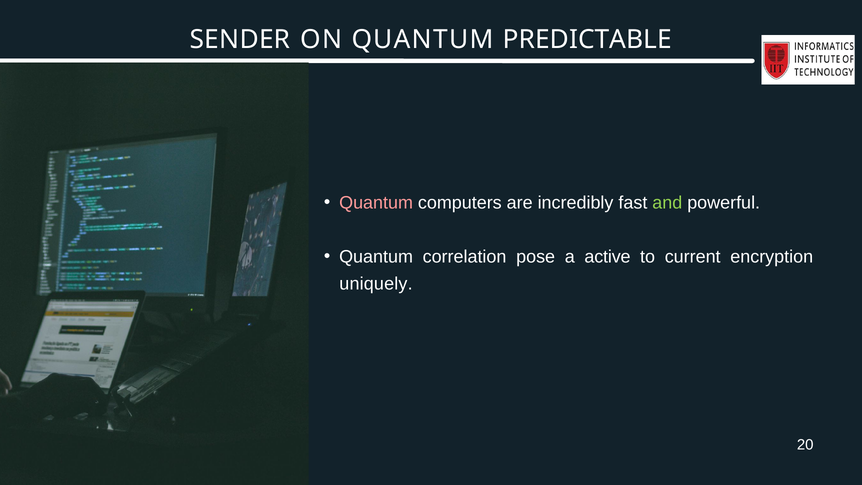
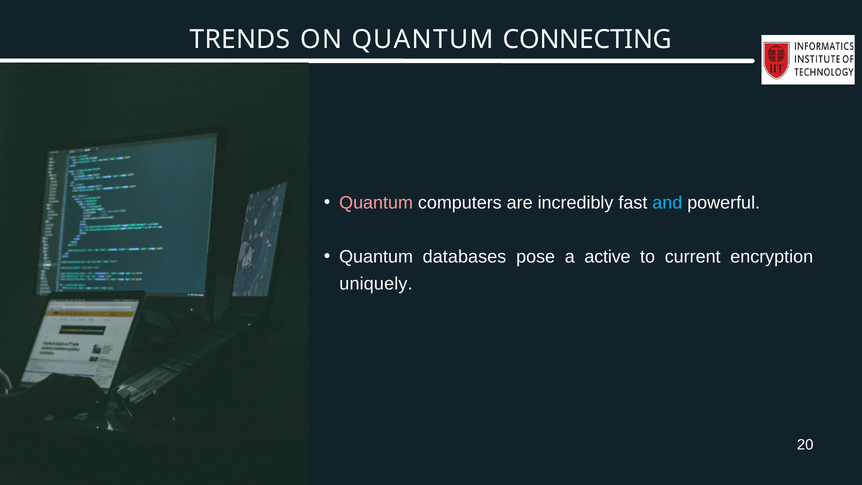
SENDER: SENDER -> TRENDS (240, 40)
PREDICTABLE: PREDICTABLE -> CONNECTING (588, 40)
and colour: light green -> light blue (667, 203)
correlation: correlation -> databases (464, 257)
